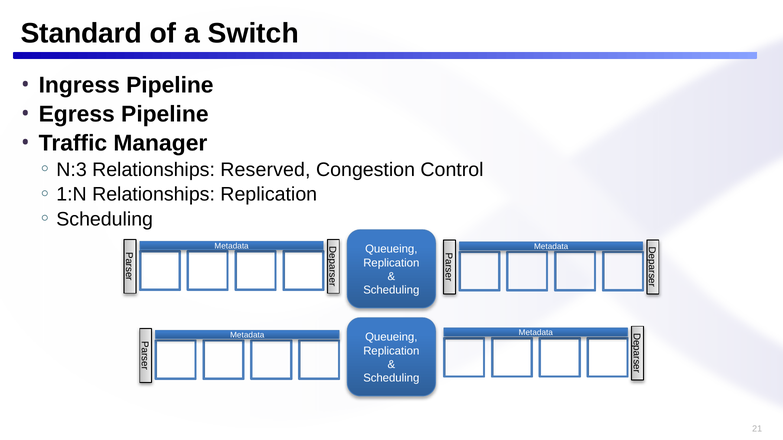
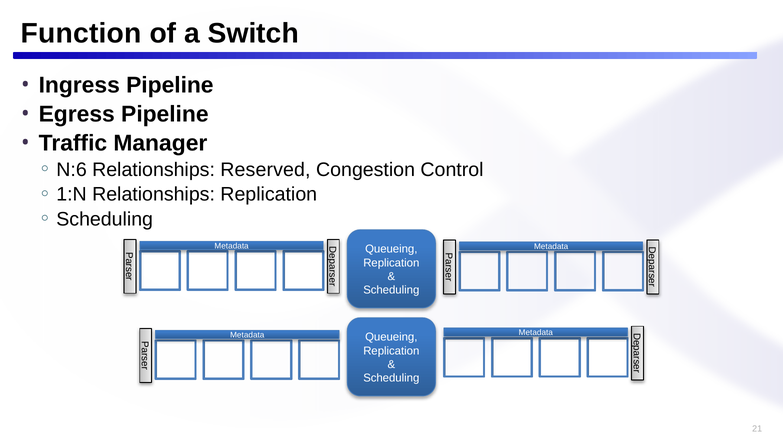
Standard: Standard -> Function (81, 34)
N:3: N:3 -> N:6 (72, 170)
